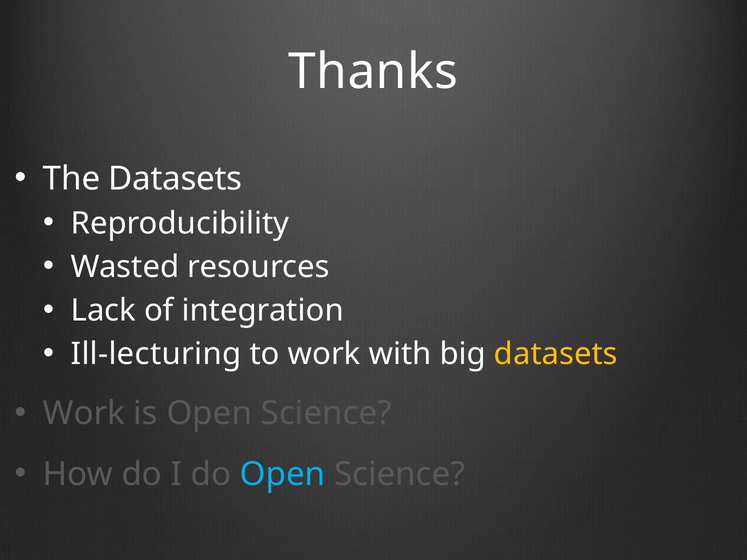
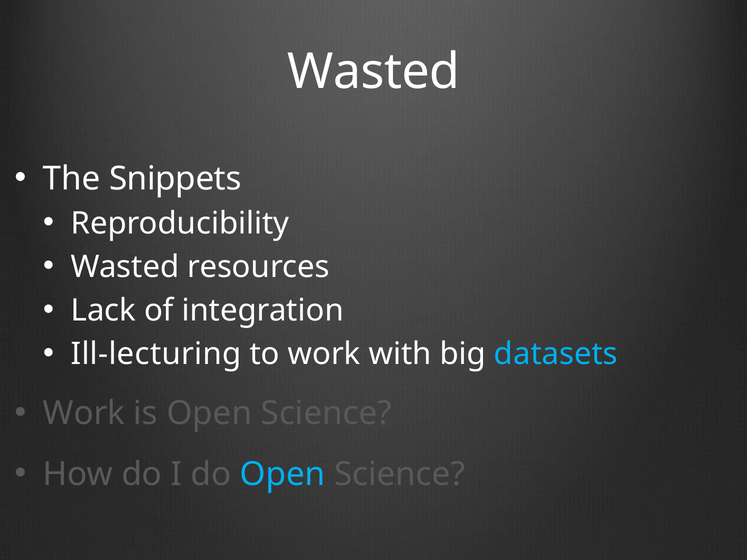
Thanks: Thanks -> Wasted (374, 72)
The Datasets: Datasets -> Snippets (175, 179)
datasets colour: yellow -> light blue (556, 354)
